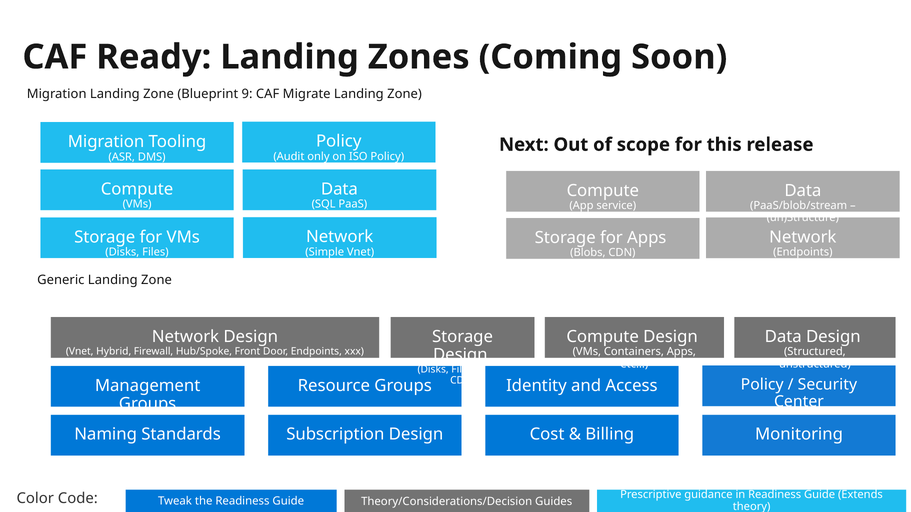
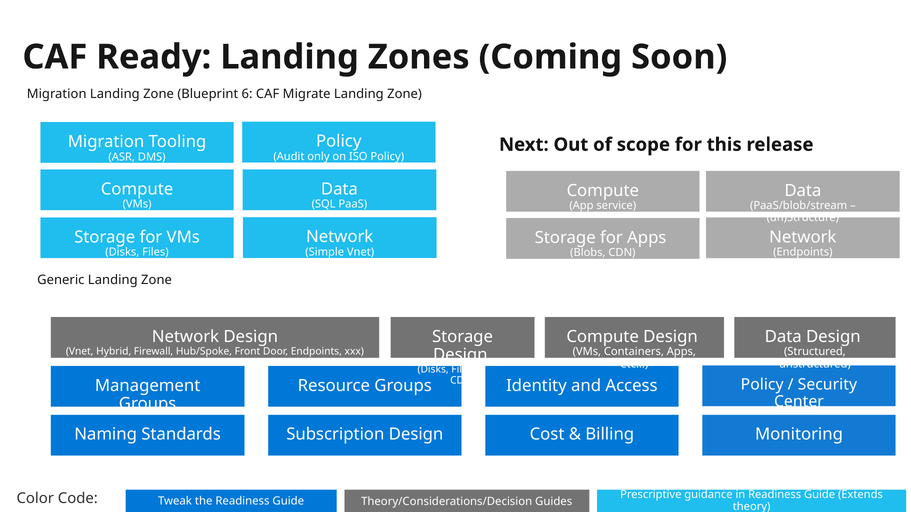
9: 9 -> 6 (247, 94)
